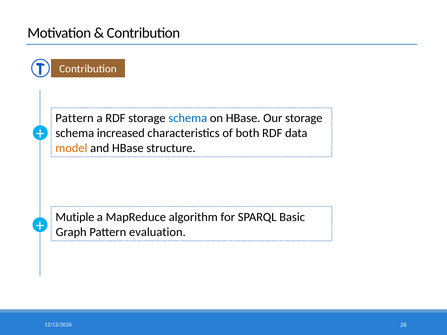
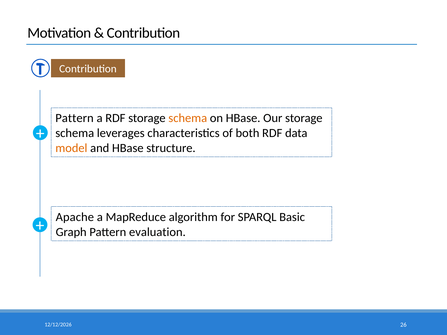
schema colour: blue -> orange (188, 118)
increased: increased -> leverages (121, 133)
Mutiple: Mutiple -> Apache (75, 217)
